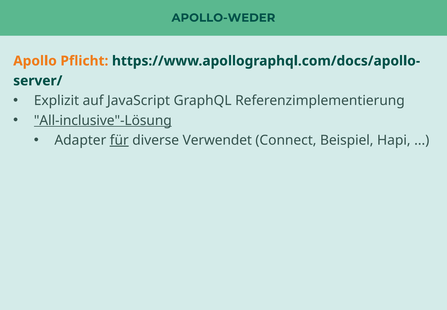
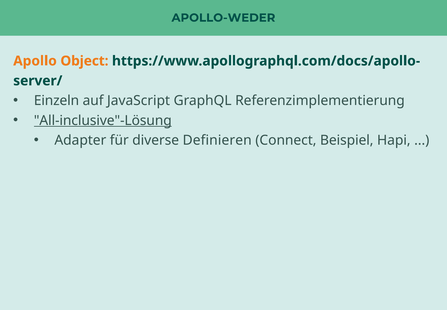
Pflicht: Pflicht -> Object (84, 61)
Explizit: Explizit -> Einzeln (56, 100)
für underline: present -> none (119, 140)
Verwendet: Verwendet -> Definieren (217, 140)
